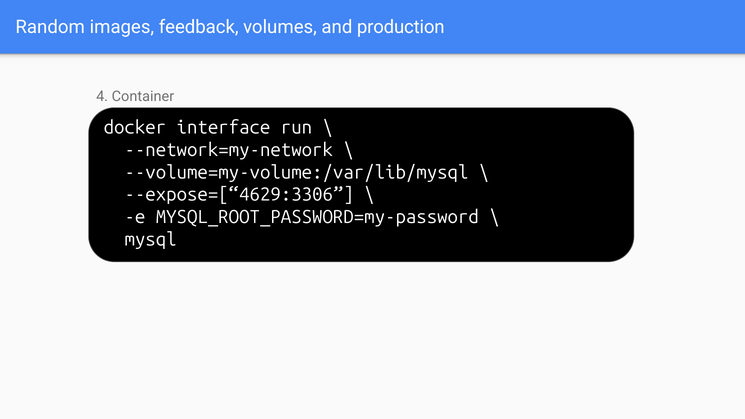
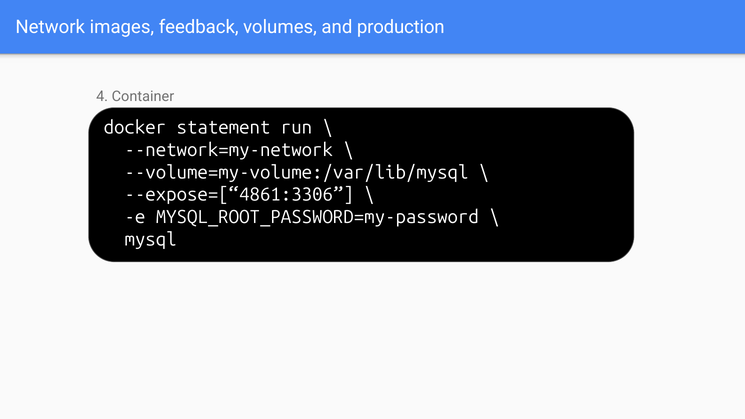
Random: Random -> Network (50, 27)
interface: interface -> statement (224, 128)
--expose=[“4629:3306: --expose=[“4629:3306 -> --expose=[“4861:3306 (239, 195)
